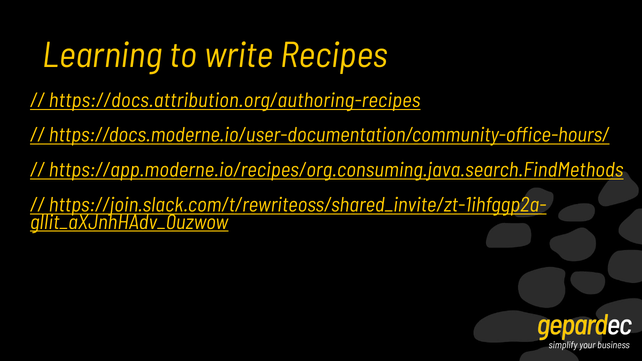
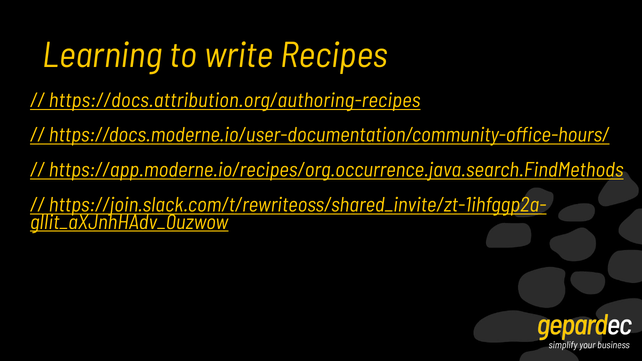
https://app.moderne.io/recipes/org.consuming.java.search.FindMethods: https://app.moderne.io/recipes/org.consuming.java.search.FindMethods -> https://app.moderne.io/recipes/org.occurrence.java.search.FindMethods (336, 170)
